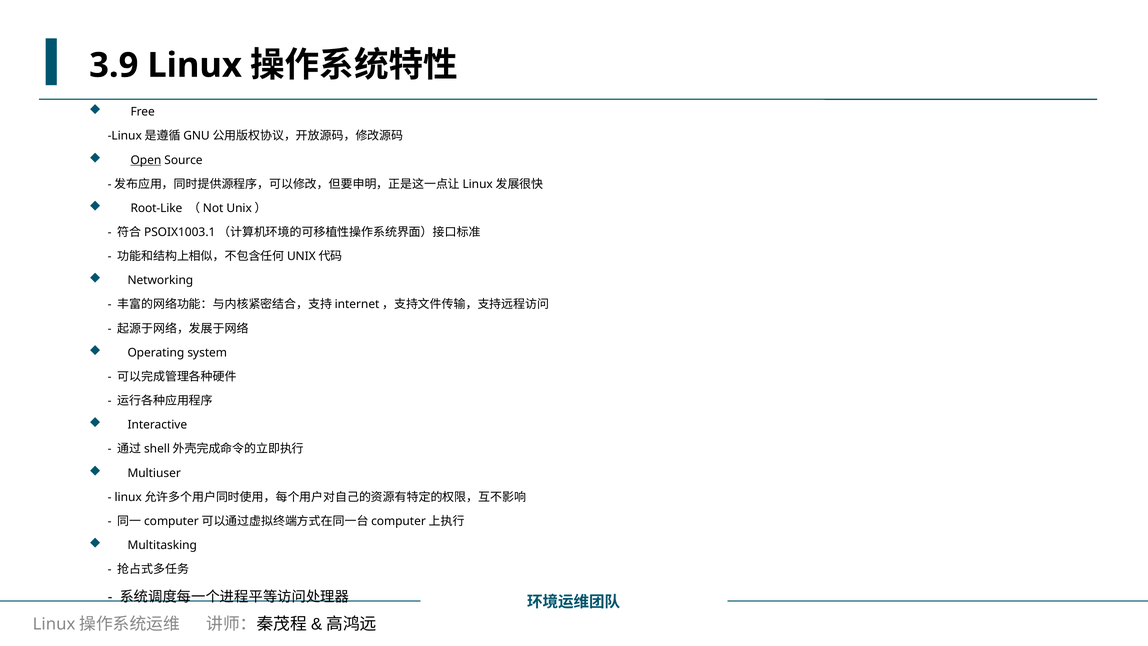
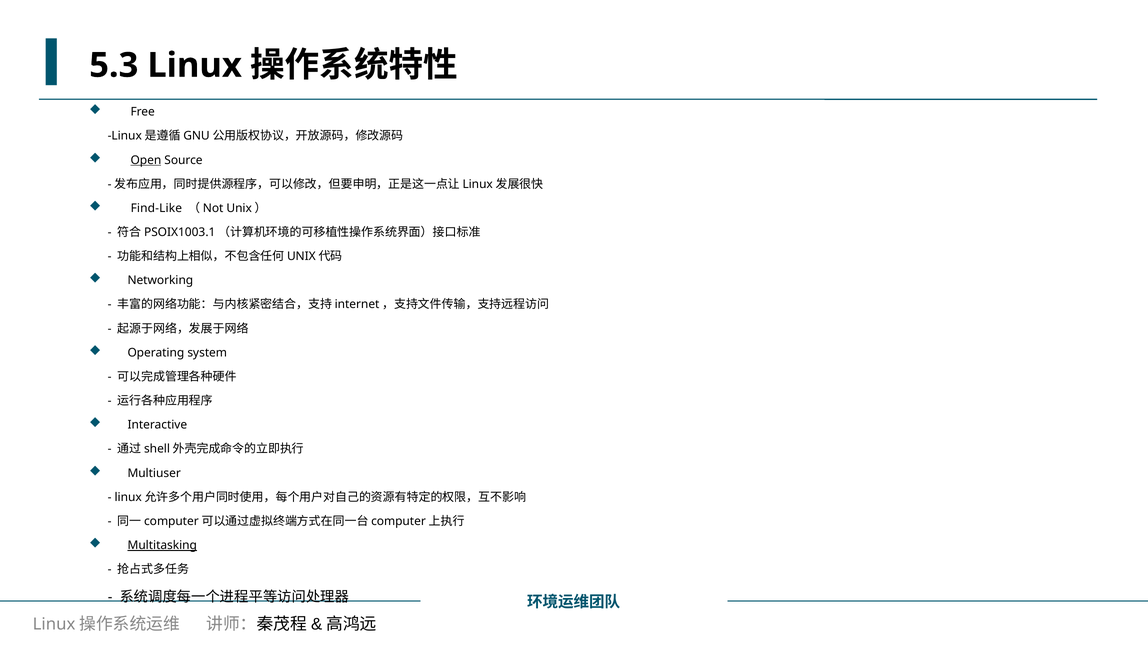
3.9: 3.9 -> 5.3 (114, 65)
Root-Like: Root-Like -> Find-Like (156, 208)
Multitasking underline: none -> present (162, 545)
